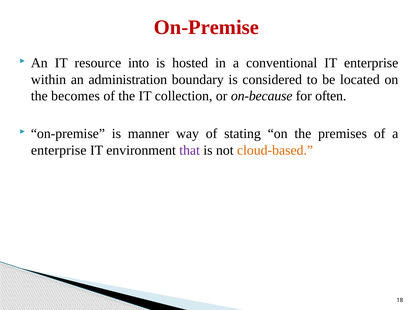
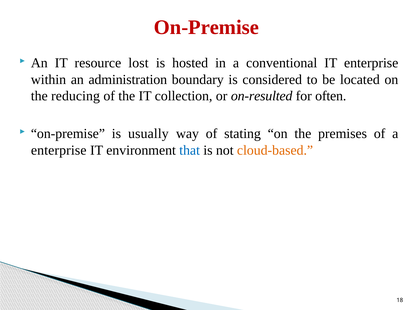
into: into -> lost (138, 63)
becomes: becomes -> reducing (76, 96)
on-because: on-because -> on-resulted (262, 96)
manner: manner -> usually (148, 134)
that colour: purple -> blue (190, 150)
